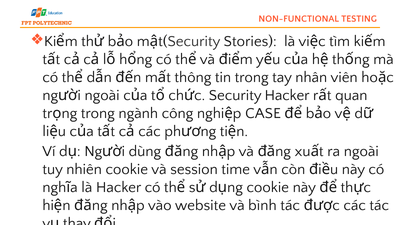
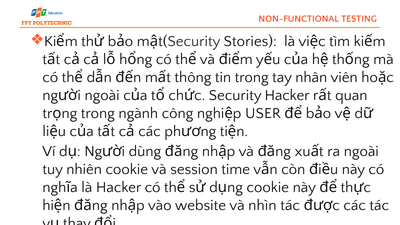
CASE: CASE -> USER (263, 113)
bình: bình -> nhìn (262, 205)
